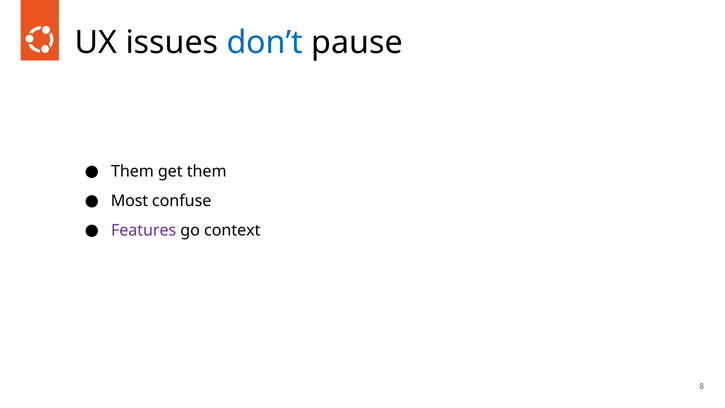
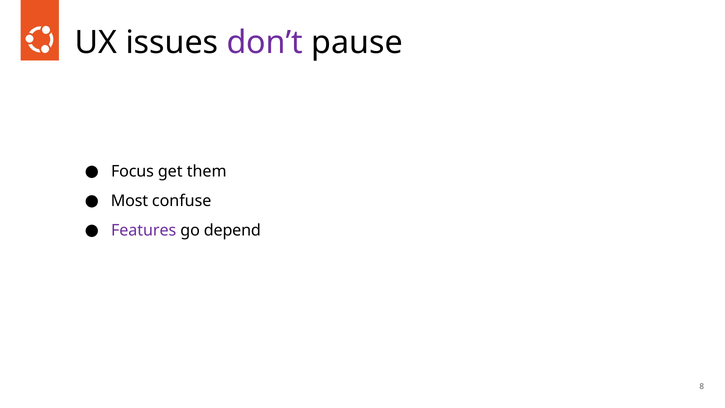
don’t colour: blue -> purple (265, 43)
Them: Them -> Focus (132, 171)
context: context -> depend (232, 230)
